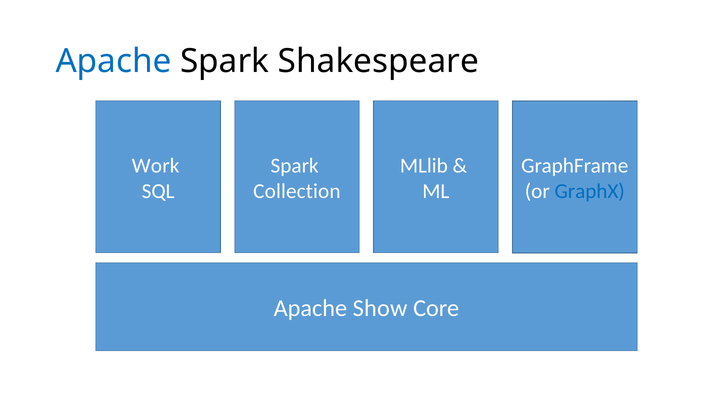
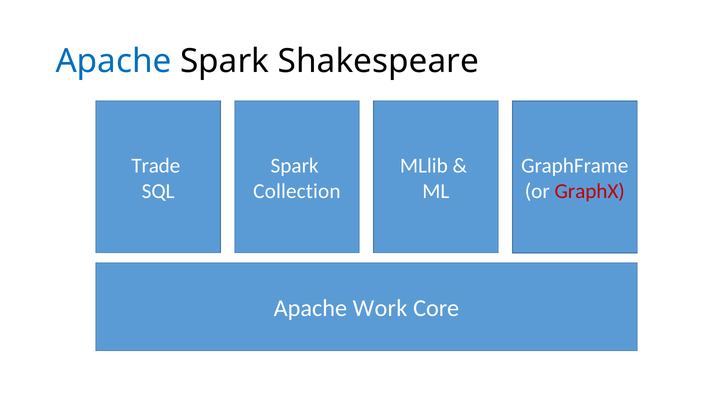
Work: Work -> Trade (156, 166)
GraphX colour: blue -> red (590, 192)
Show: Show -> Work (380, 309)
